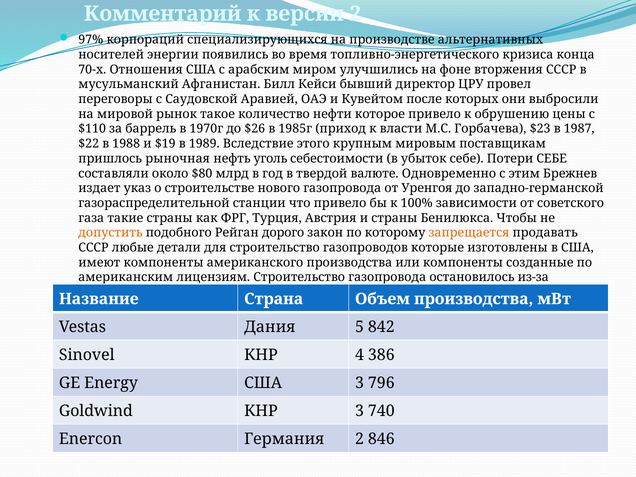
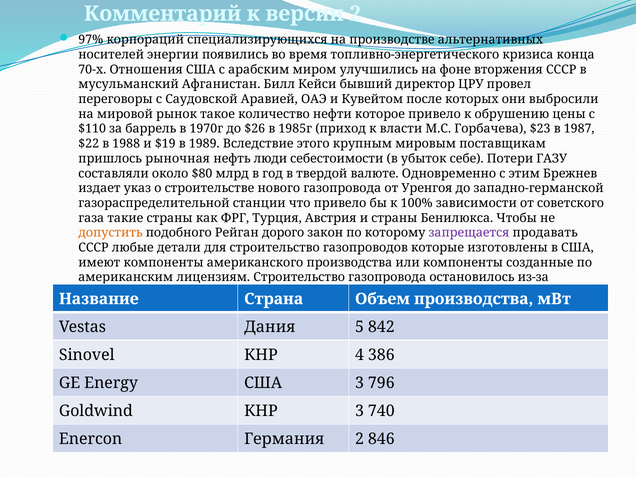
уголь: уголь -> люди (270, 159)
Потери СЕБЕ: СЕБЕ -> ГАЗУ (552, 159)
запрещается colour: orange -> purple (469, 233)
